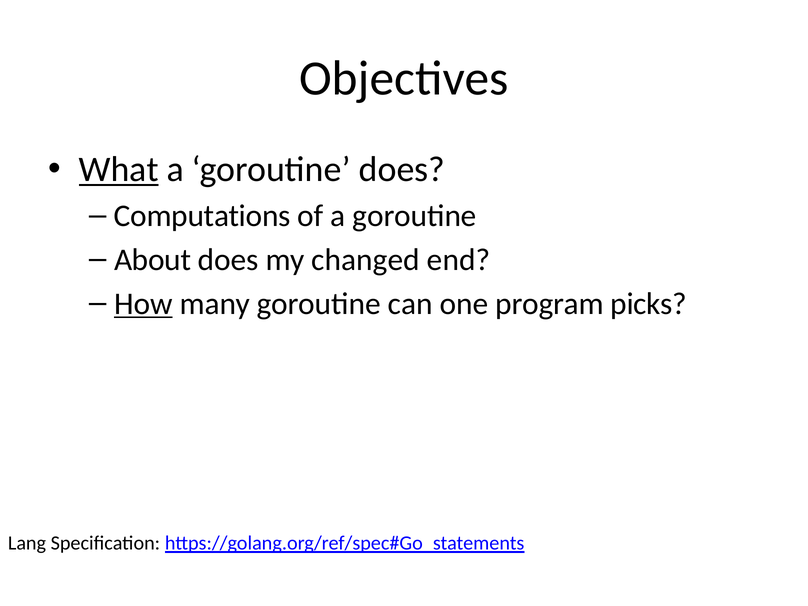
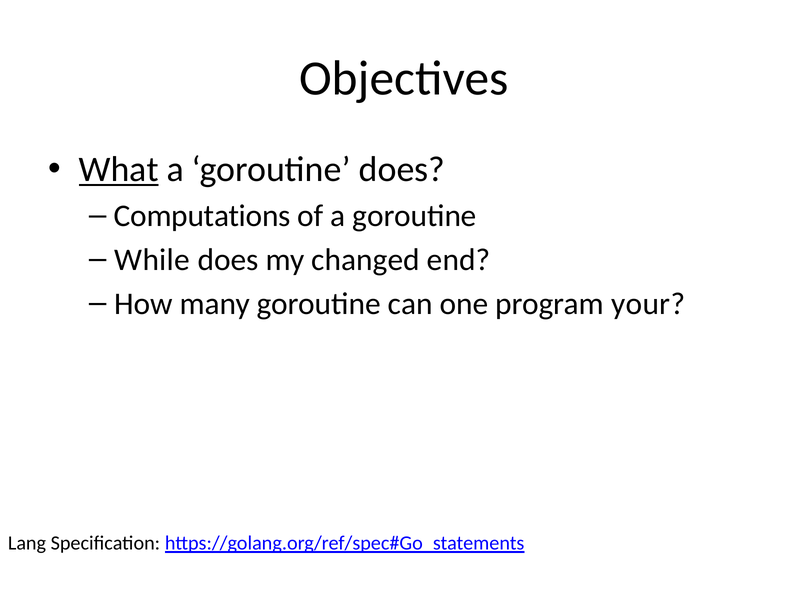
About: About -> While (152, 260)
How underline: present -> none (143, 304)
picks: picks -> your (648, 304)
